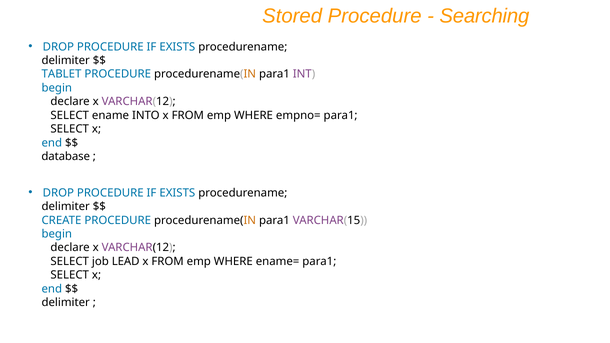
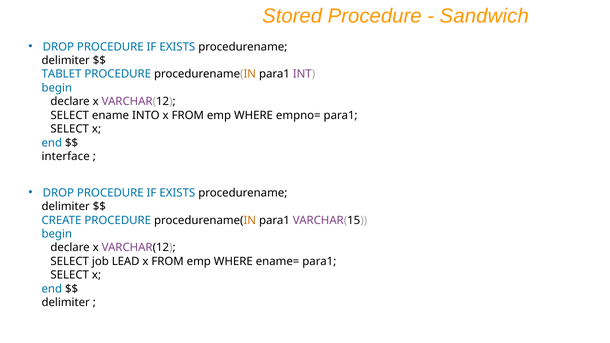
Searching: Searching -> Sandwich (484, 16)
database: database -> interface (66, 157)
